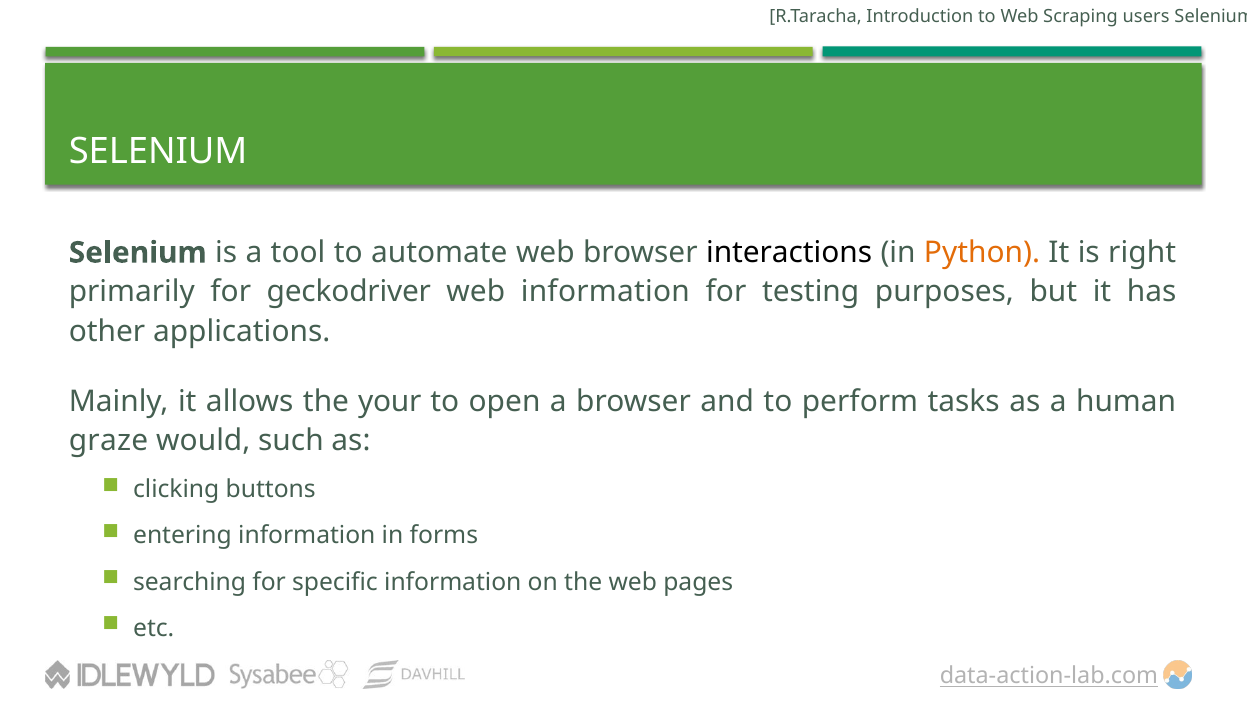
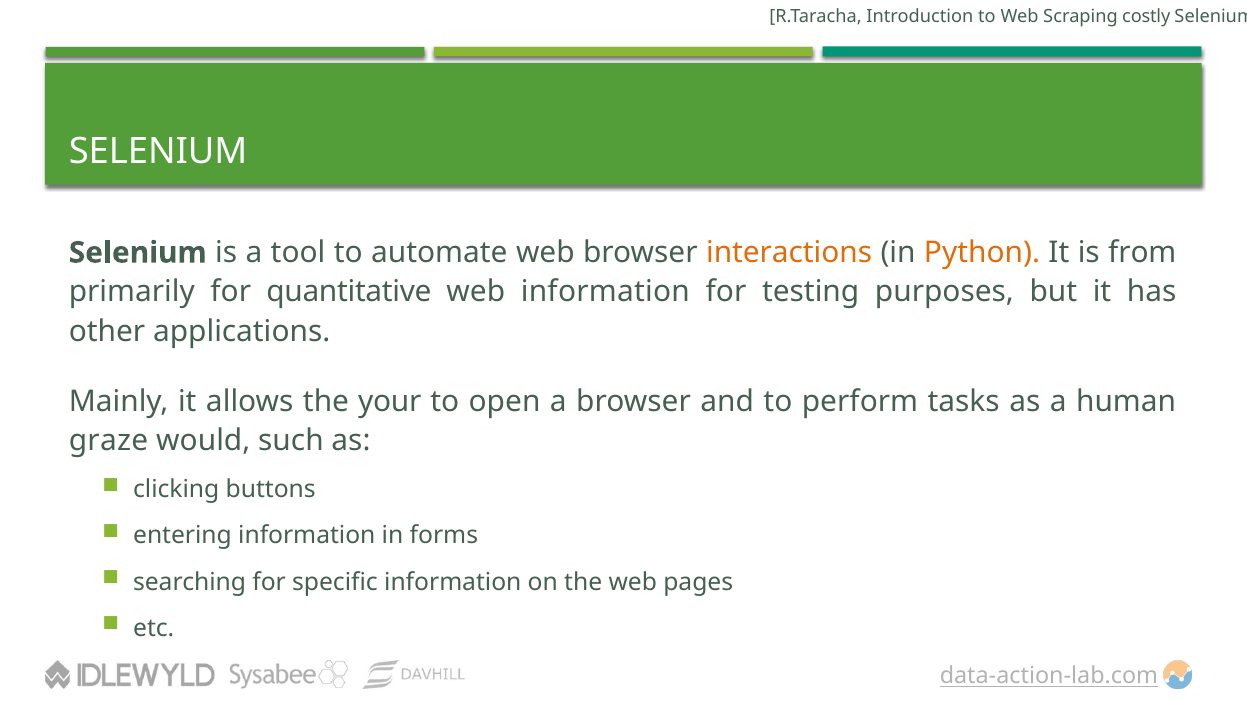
users: users -> costly (1146, 17)
interactions colour: black -> orange (789, 252)
right: right -> from (1142, 252)
geckodriver: geckodriver -> quantitative (349, 292)
